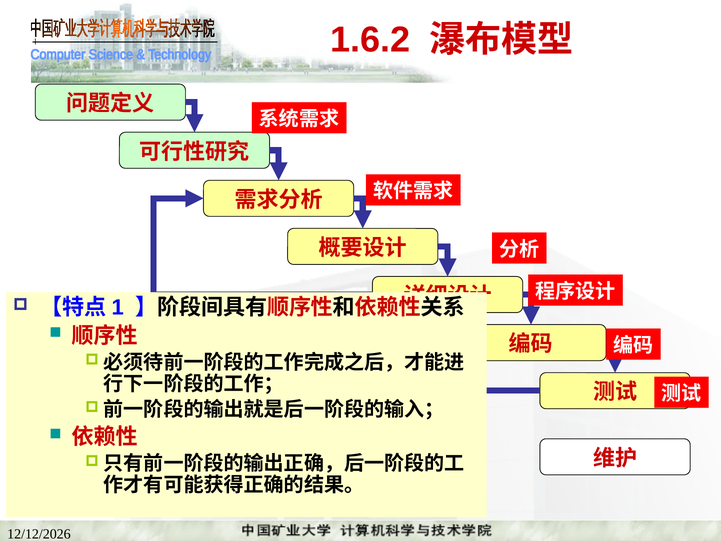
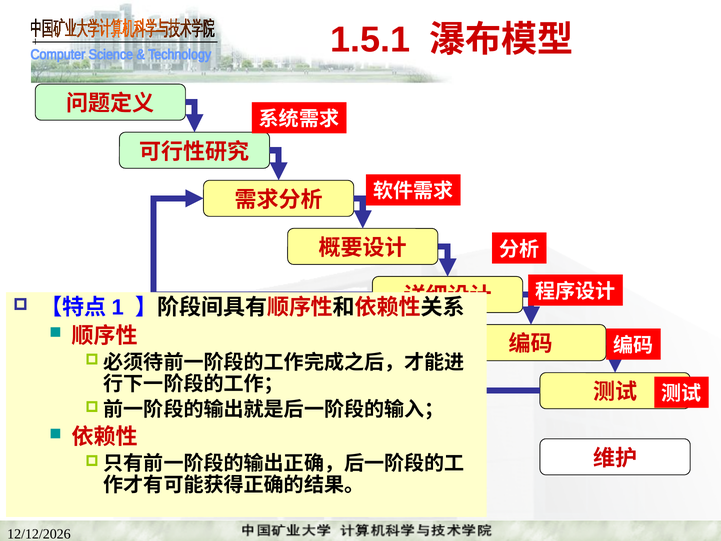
1.6.2: 1.6.2 -> 1.5.1 (370, 40)
